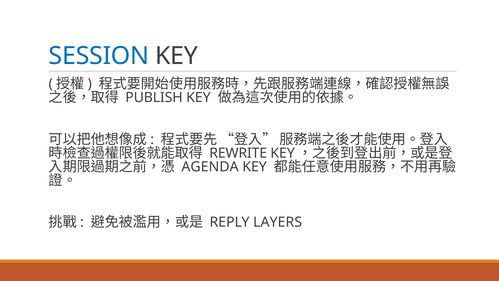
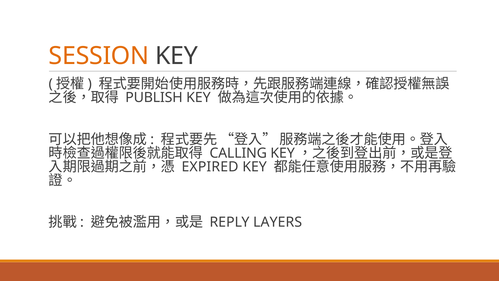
SESSION colour: blue -> orange (99, 56)
REWRITE: REWRITE -> CALLING (238, 153)
AGENDA: AGENDA -> EXPIRED (210, 167)
